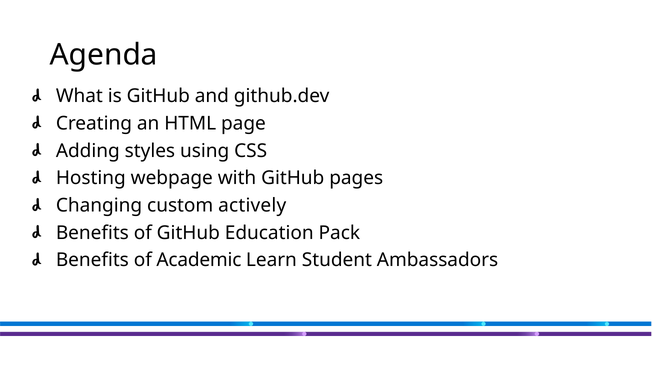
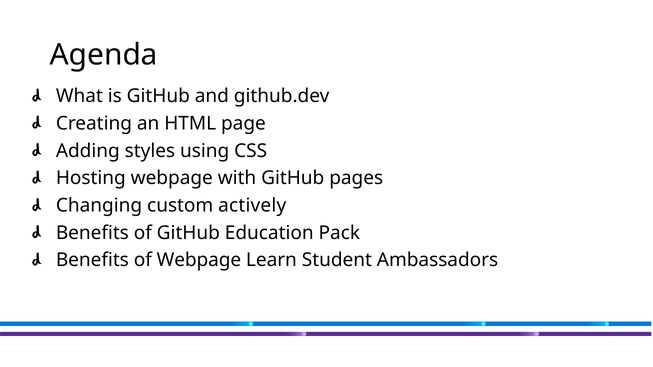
of Academic: Academic -> Webpage (199, 260)
